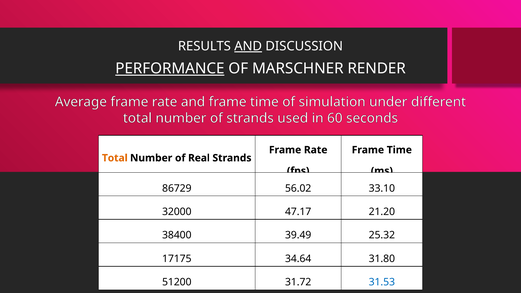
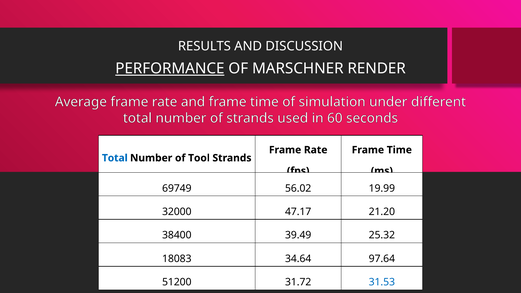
AND underline: present -> none (248, 46)
Total colour: orange -> blue (115, 158)
Real: Real -> Tool (199, 158)
86729: 86729 -> 69749 (177, 188)
33.10: 33.10 -> 19.99 (382, 188)
17175: 17175 -> 18083 (177, 259)
31.80: 31.80 -> 97.64 (382, 259)
